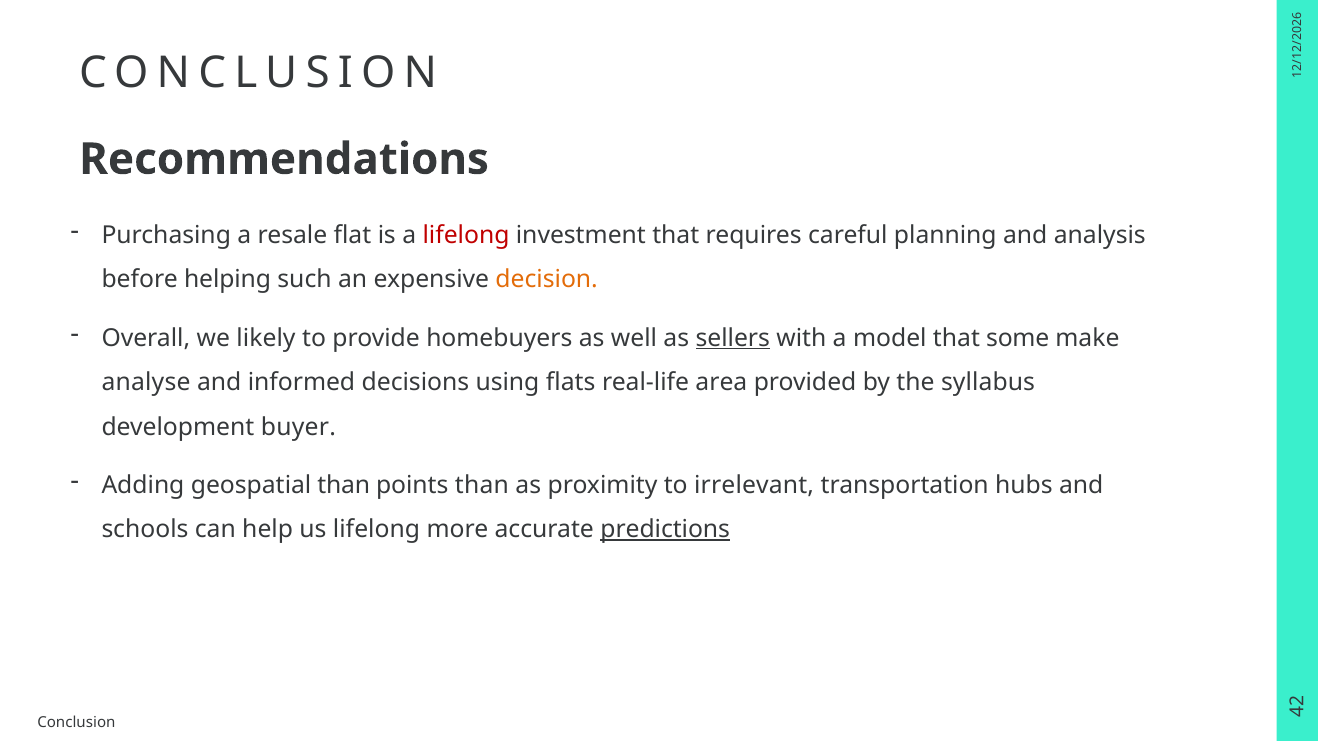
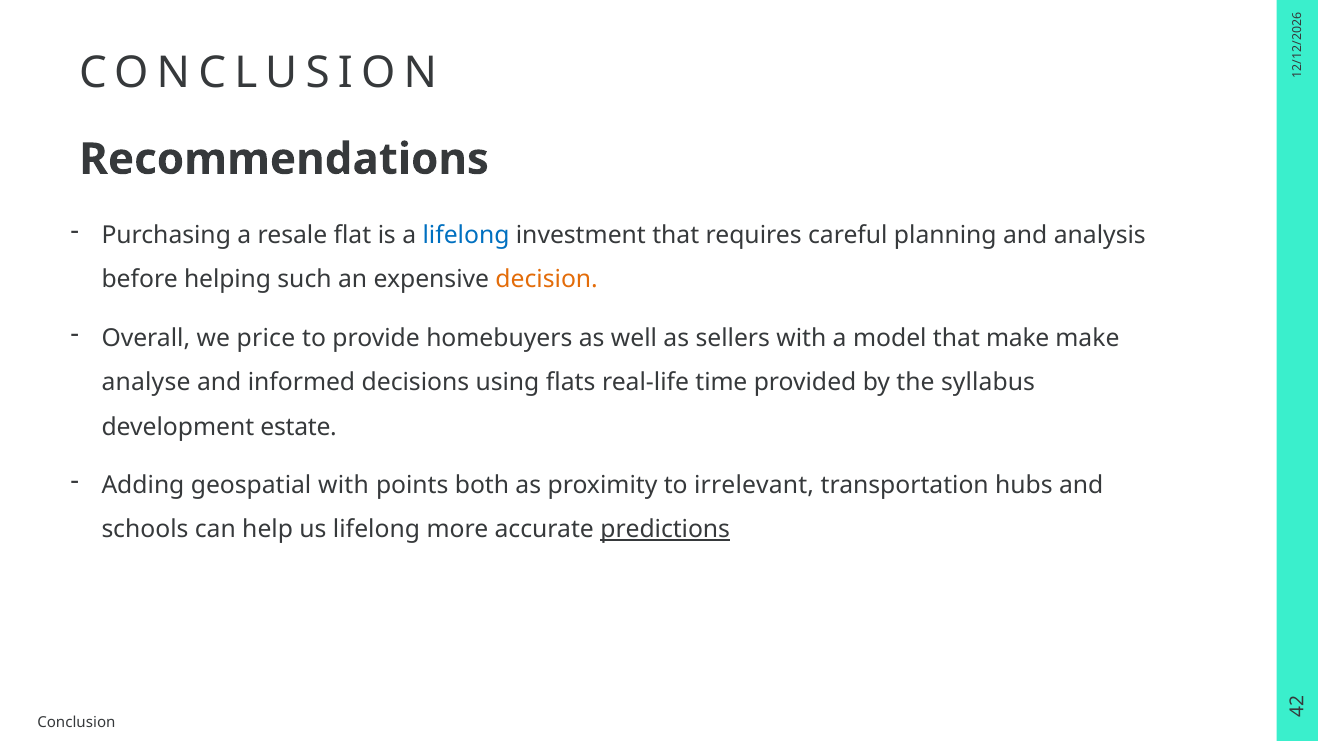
lifelong colour: red -> blue (466, 236)
likely: likely -> price (266, 338)
sellers underline: present -> none (733, 338)
that some: some -> make (1018, 338)
area: area -> time (721, 383)
buyer: buyer -> estate (299, 427)
geospatial than: than -> with (344, 485)
points than: than -> both (482, 485)
